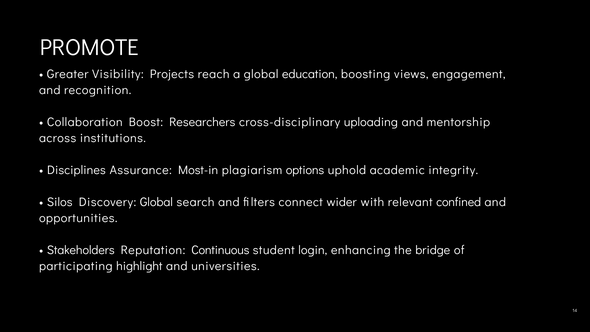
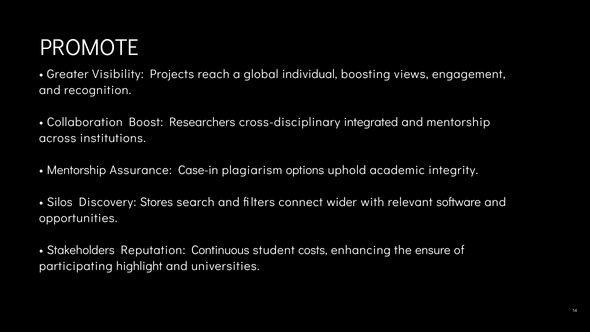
education: education -> individual (310, 74)
uploading: uploading -> integrated (371, 122)
Disciplines: Disciplines -> Mentorship (76, 170)
Most-in: Most-in -> Case-in (198, 170)
Discovery Global: Global -> Stores (156, 202)
confined: confined -> software (459, 202)
login: login -> costs (313, 250)
bridge: bridge -> ensure (433, 250)
